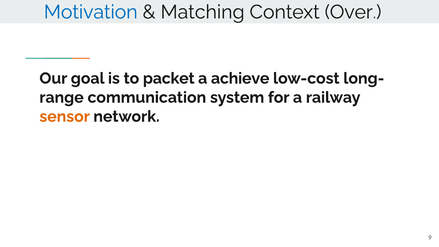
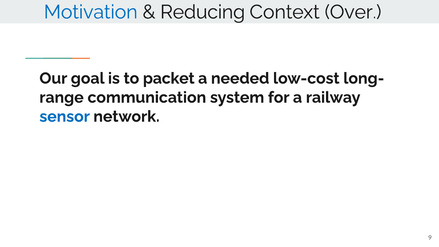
Matching: Matching -> Reducing (203, 12)
achieve: achieve -> needed (240, 78)
sensor colour: orange -> blue (65, 116)
